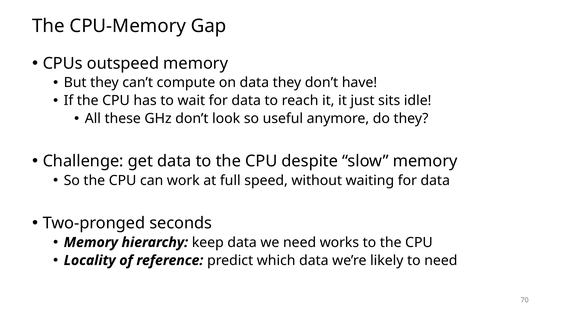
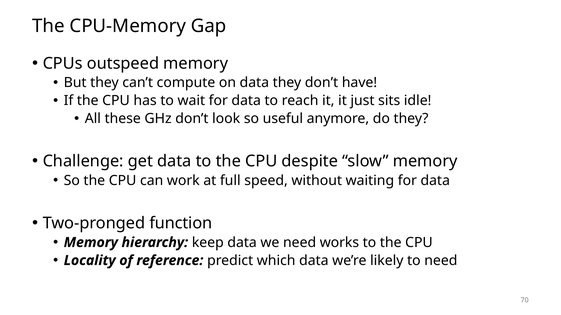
seconds: seconds -> function (181, 223)
